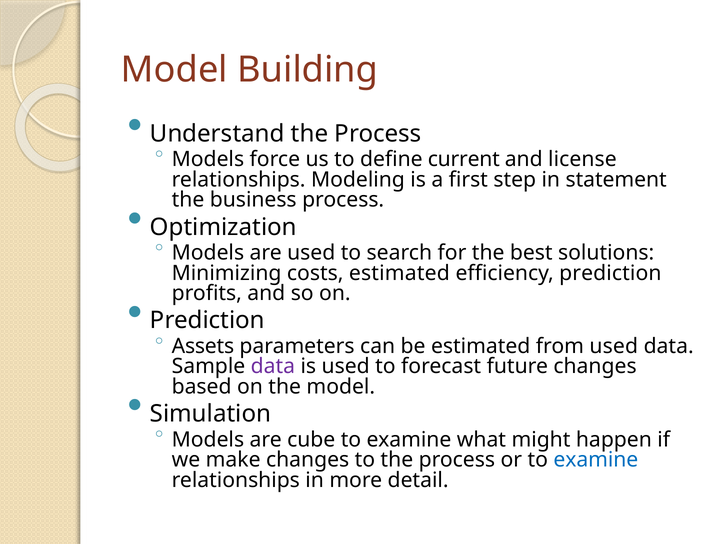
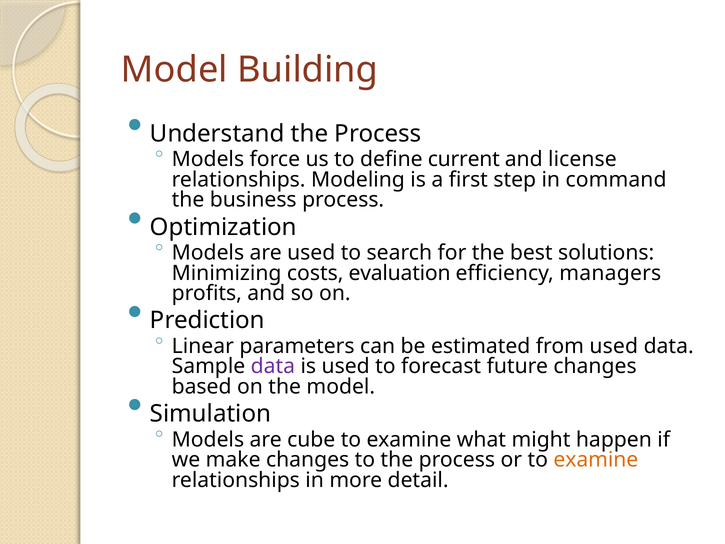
statement: statement -> command (616, 180)
costs estimated: estimated -> evaluation (400, 273)
efficiency prediction: prediction -> managers (610, 273)
Assets: Assets -> Linear (203, 346)
examine colour: blue -> orange (596, 460)
